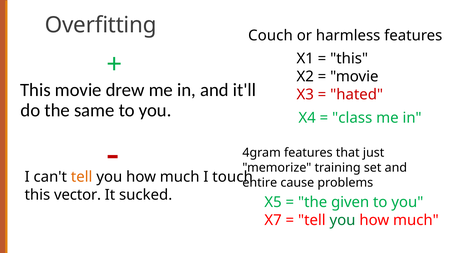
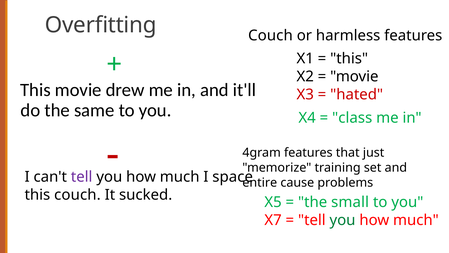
tell colour: orange -> purple (82, 177)
touch: touch -> space (233, 177)
this vector: vector -> couch (77, 195)
given: given -> small (350, 202)
